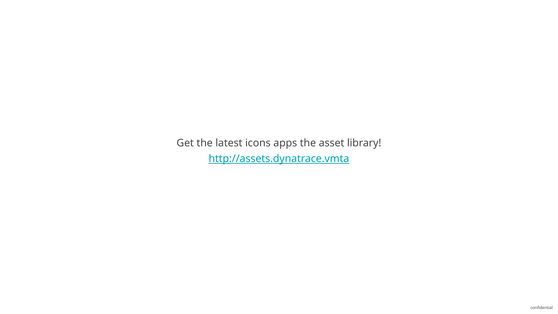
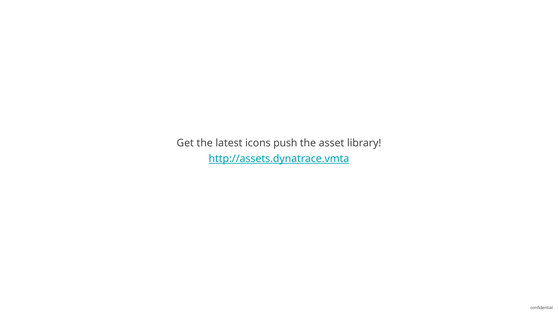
apps: apps -> push (285, 143)
